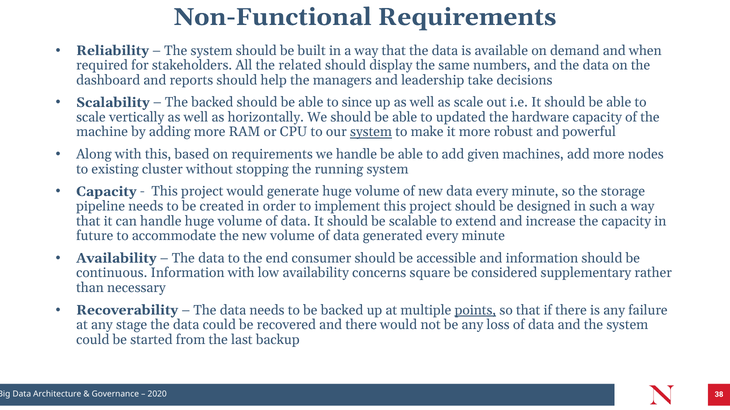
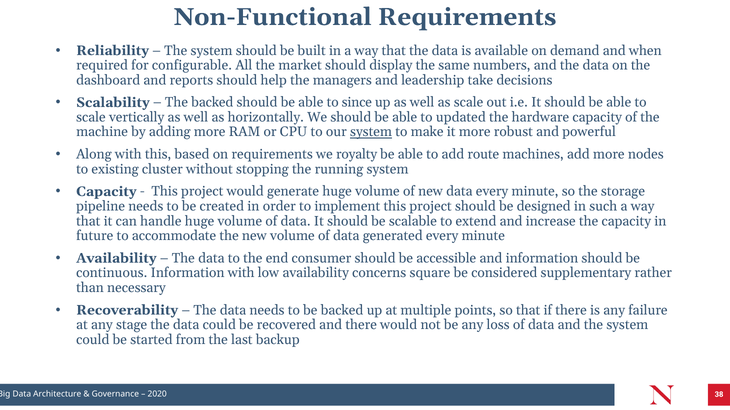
stakeholders: stakeholders -> configurable (192, 65)
related: related -> market (300, 65)
we handle: handle -> royalty (357, 155)
given: given -> route (483, 155)
points underline: present -> none (475, 310)
